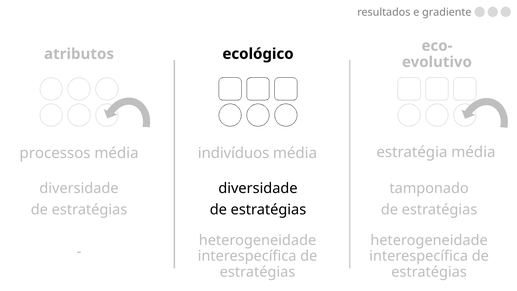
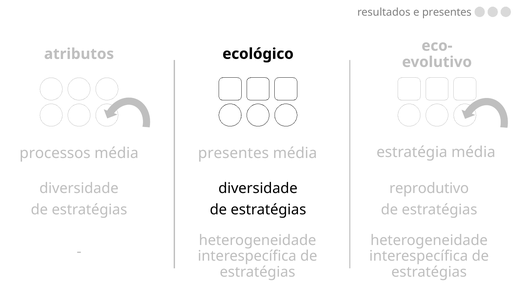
e gradiente: gradiente -> presentes (447, 12)
média indivíduos: indivíduos -> presentes (233, 153)
tamponado: tamponado -> reprodutivo (429, 188)
